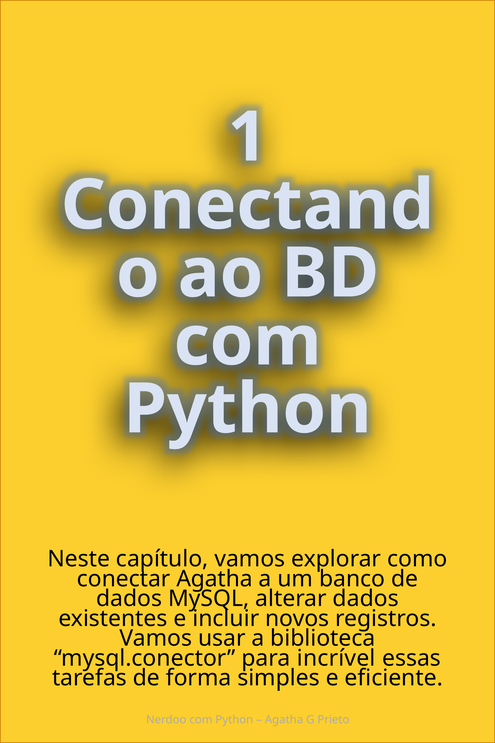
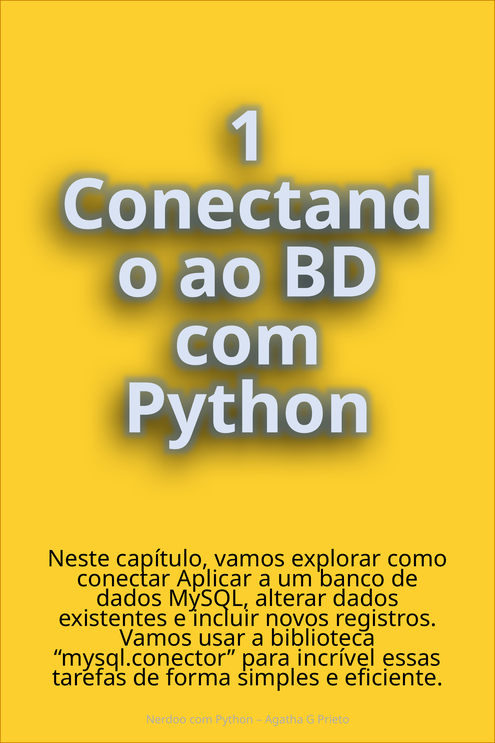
conectar Agatha: Agatha -> Aplicar (214, 579)
